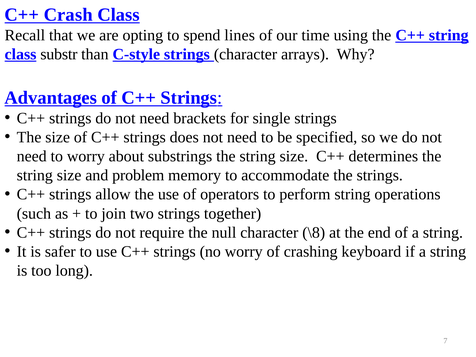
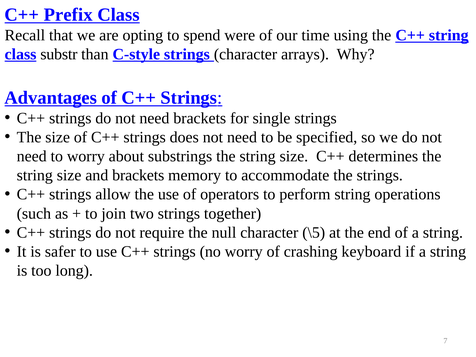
Crash: Crash -> Prefix (68, 15)
lines: lines -> were (240, 35)
and problem: problem -> brackets (138, 175)
\8: \8 -> \5 (314, 232)
